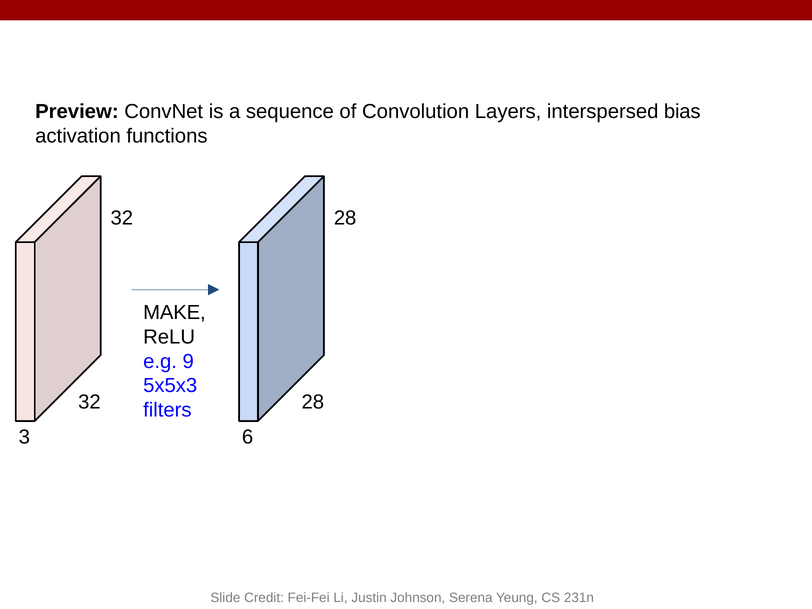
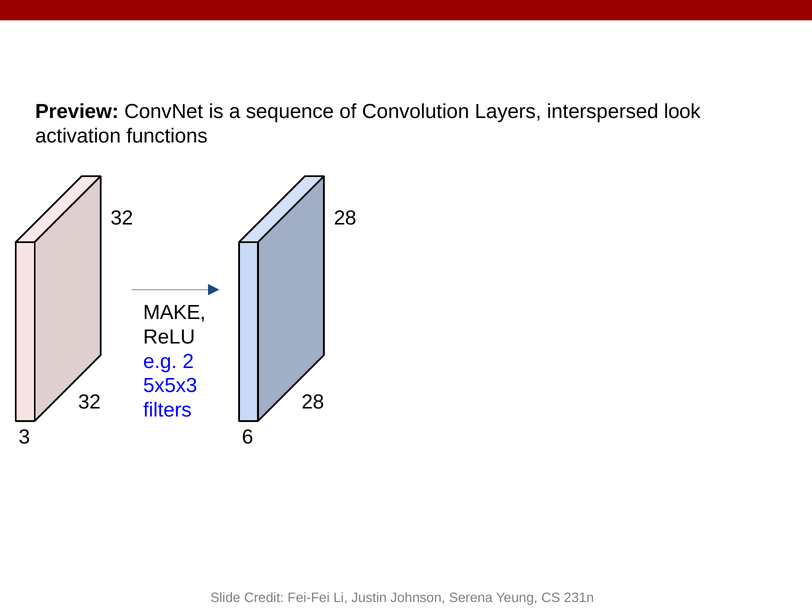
bias: bias -> look (682, 112)
9: 9 -> 2 (188, 361)
